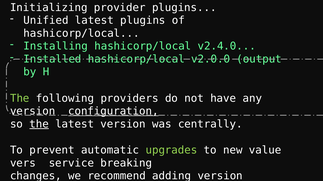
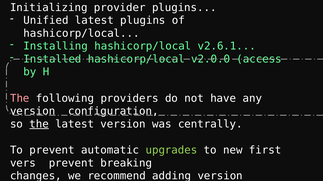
v2.4.0: v2.4.0 -> v2.6.1 (227, 46)
output: output -> access (259, 59)
The colour: light green -> pink (20, 99)
configuration underline: present -> none (113, 112)
value: value -> first (265, 151)
vers service: service -> prevent (71, 164)
